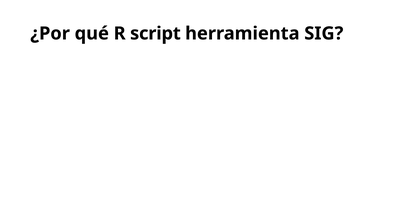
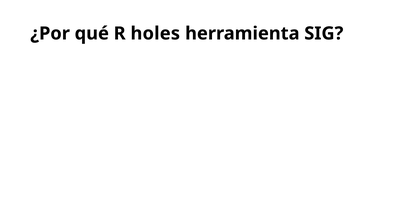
script: script -> holes (155, 33)
